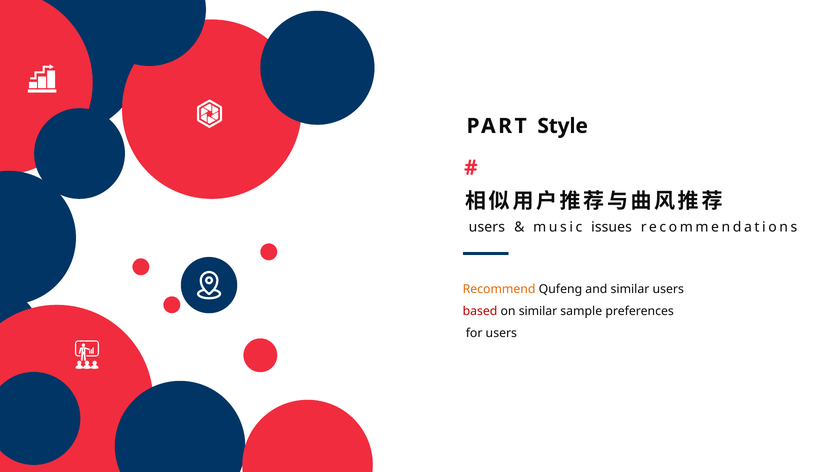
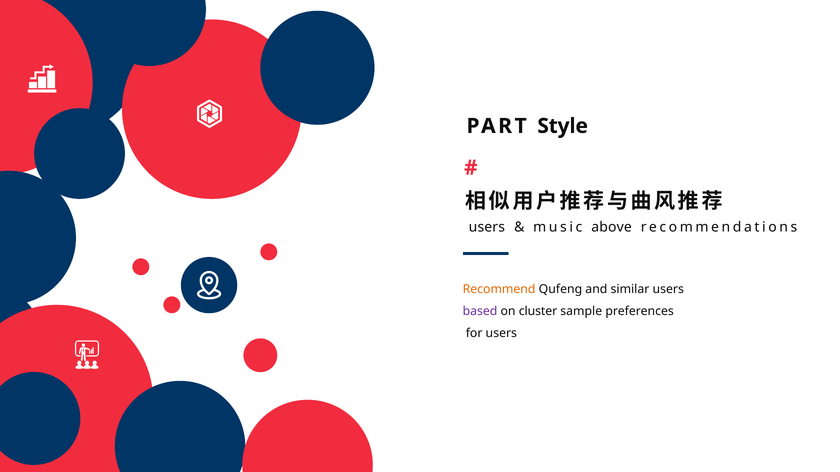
issues: issues -> above (612, 227)
based colour: red -> purple (480, 311)
on similar: similar -> cluster (538, 311)
